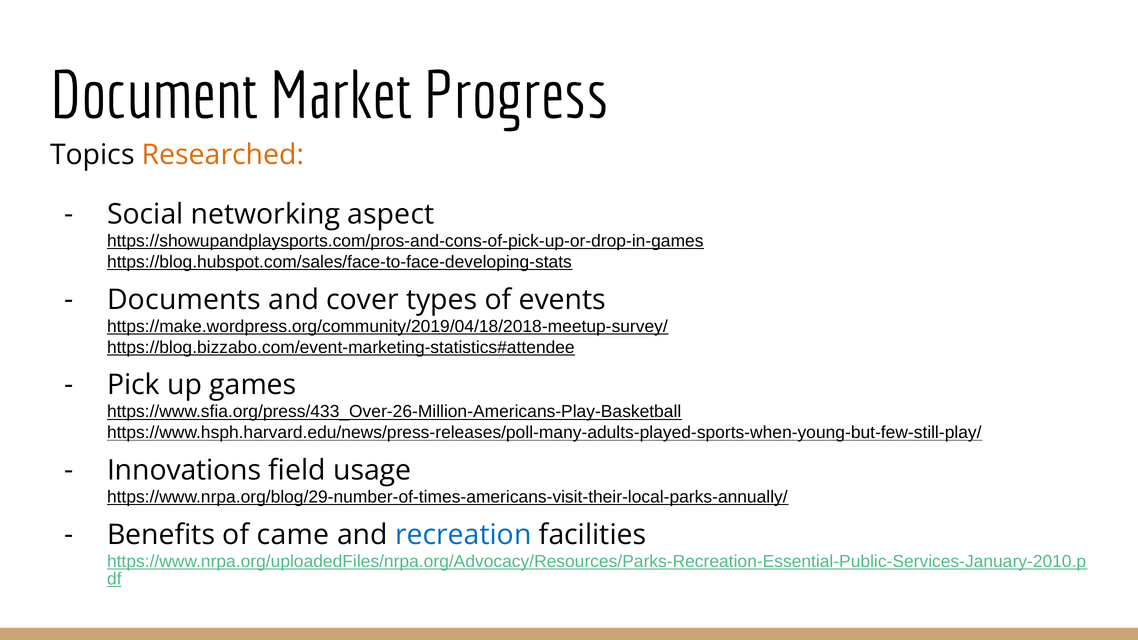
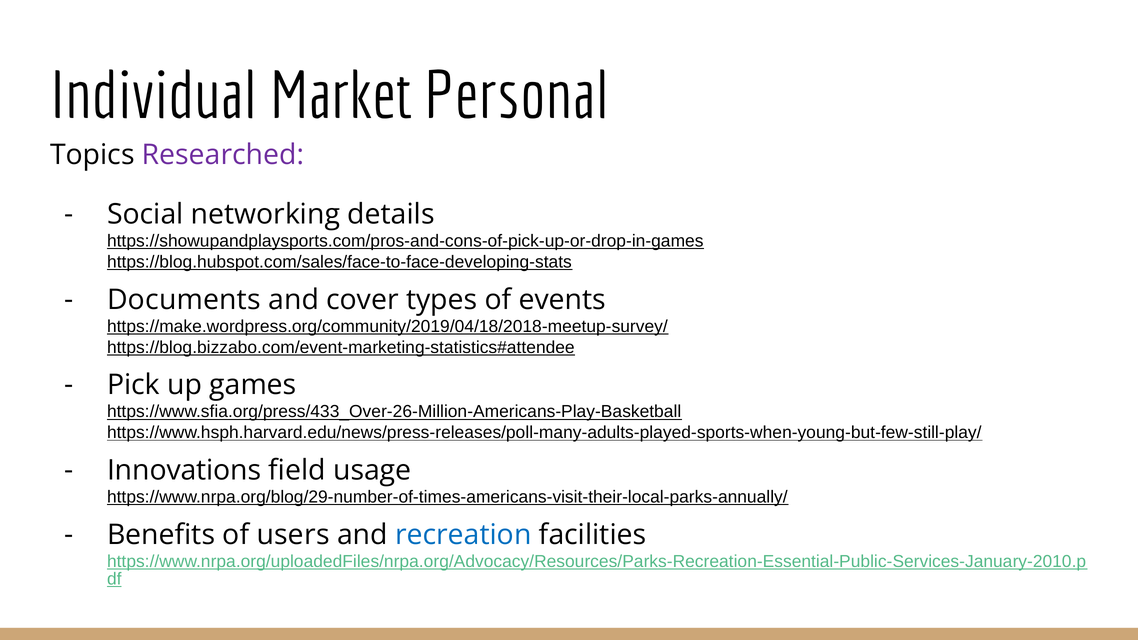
Document: Document -> Individual (153, 96)
Progress: Progress -> Personal (516, 96)
Researched colour: orange -> purple (223, 155)
aspect: aspect -> details (391, 214)
came: came -> users (293, 535)
